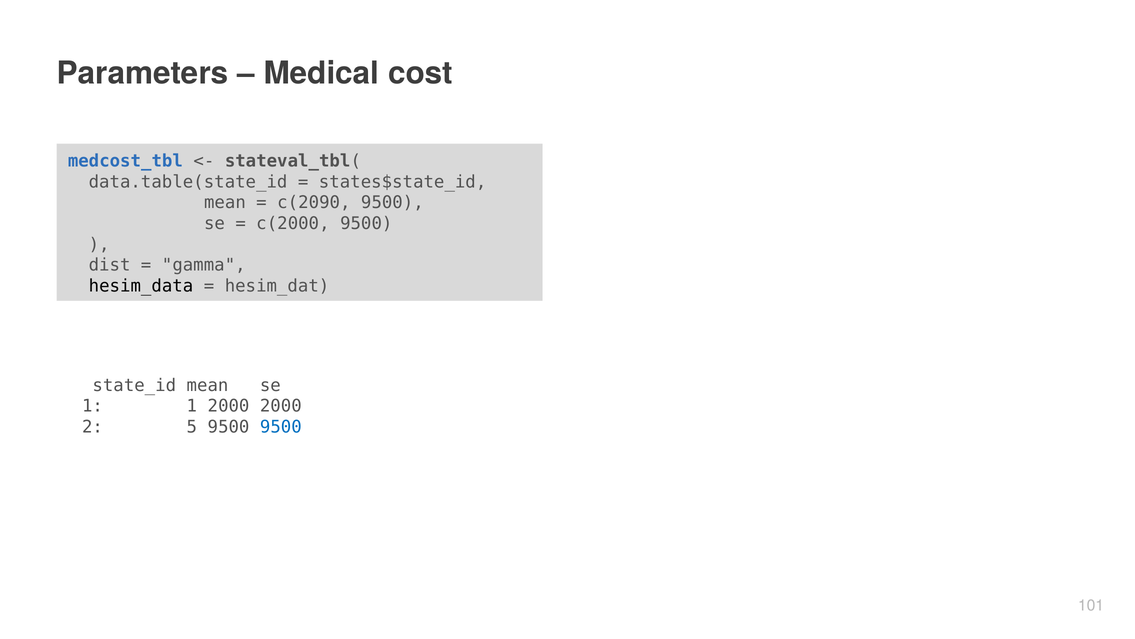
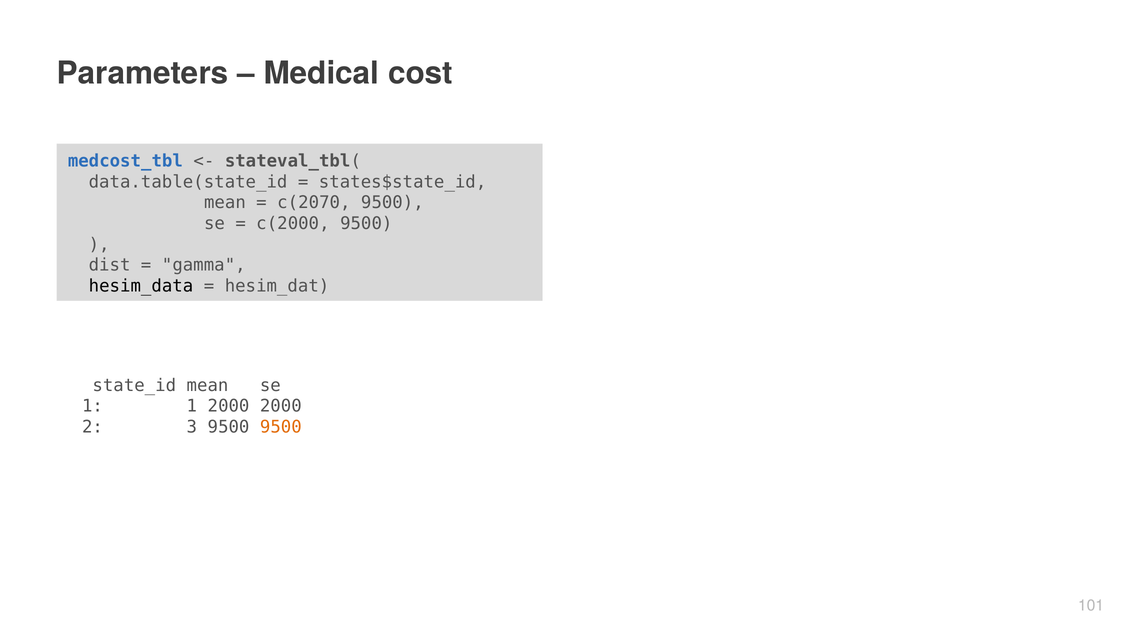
c(2090: c(2090 -> c(2070 (314, 202)
5: 5 -> 3 (192, 427)
9500 colour: blue -> orange (281, 427)
